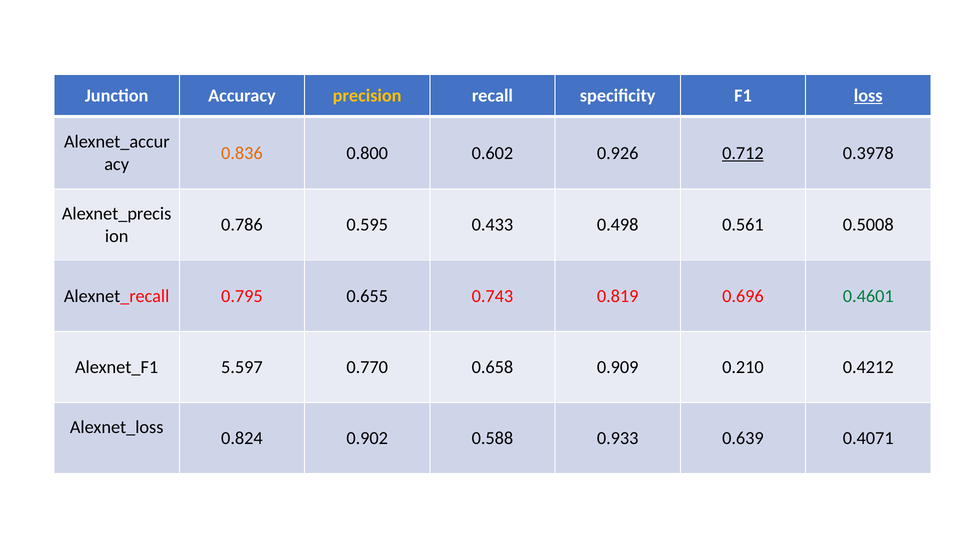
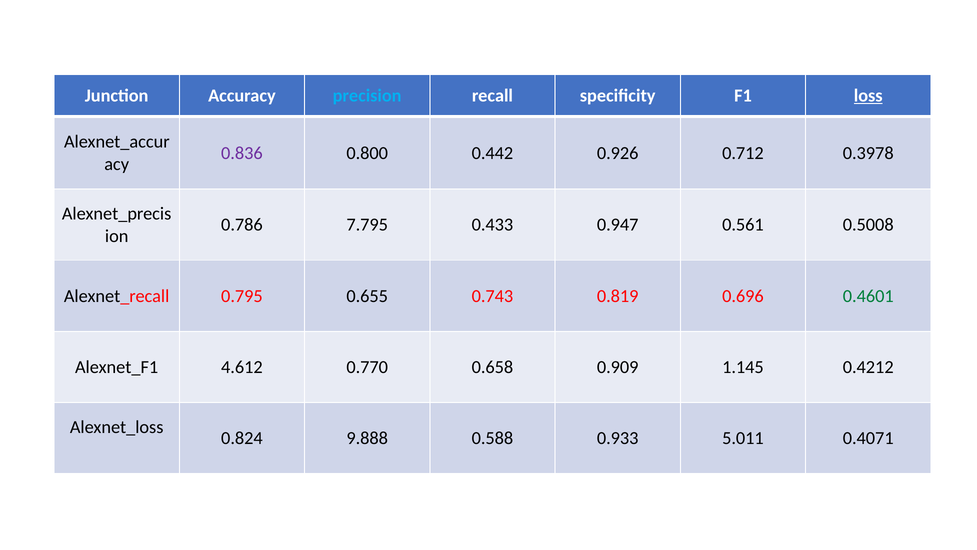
precision colour: yellow -> light blue (367, 96)
0.836 colour: orange -> purple (242, 153)
0.602: 0.602 -> 0.442 (492, 153)
0.712 underline: present -> none (743, 153)
0.595: 0.595 -> 7.795 (367, 225)
0.498: 0.498 -> 0.947 (618, 225)
5.597: 5.597 -> 4.612 (242, 367)
0.210: 0.210 -> 1.145 (743, 367)
0.902: 0.902 -> 9.888 (367, 438)
0.639: 0.639 -> 5.011 (743, 438)
